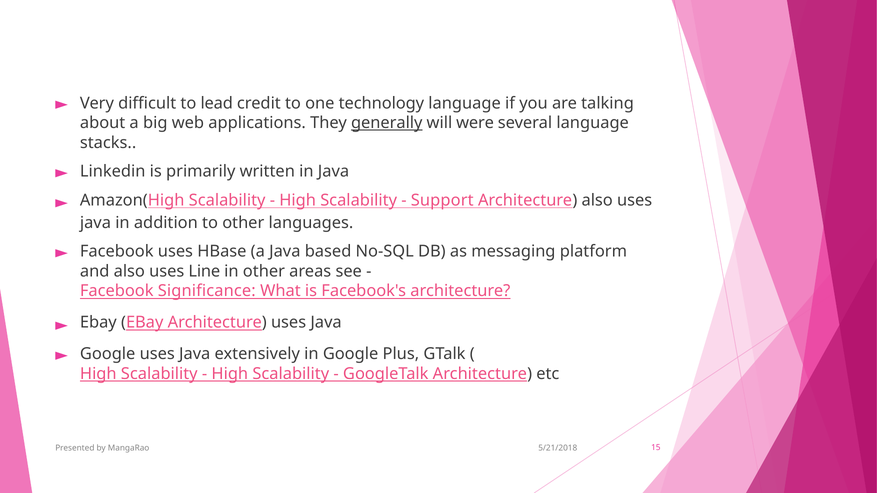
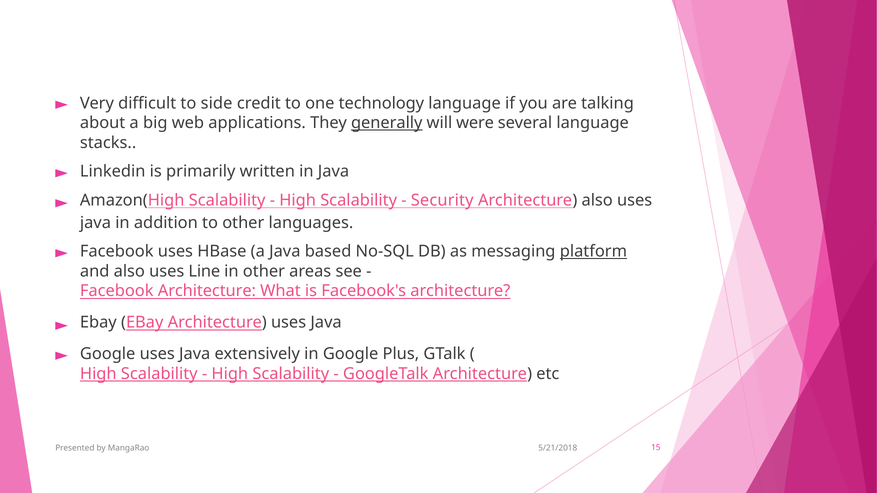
lead: lead -> side (217, 103)
Support: Support -> Security (442, 200)
platform underline: none -> present (593, 252)
Facebook Significance: Significance -> Architecture (207, 291)
